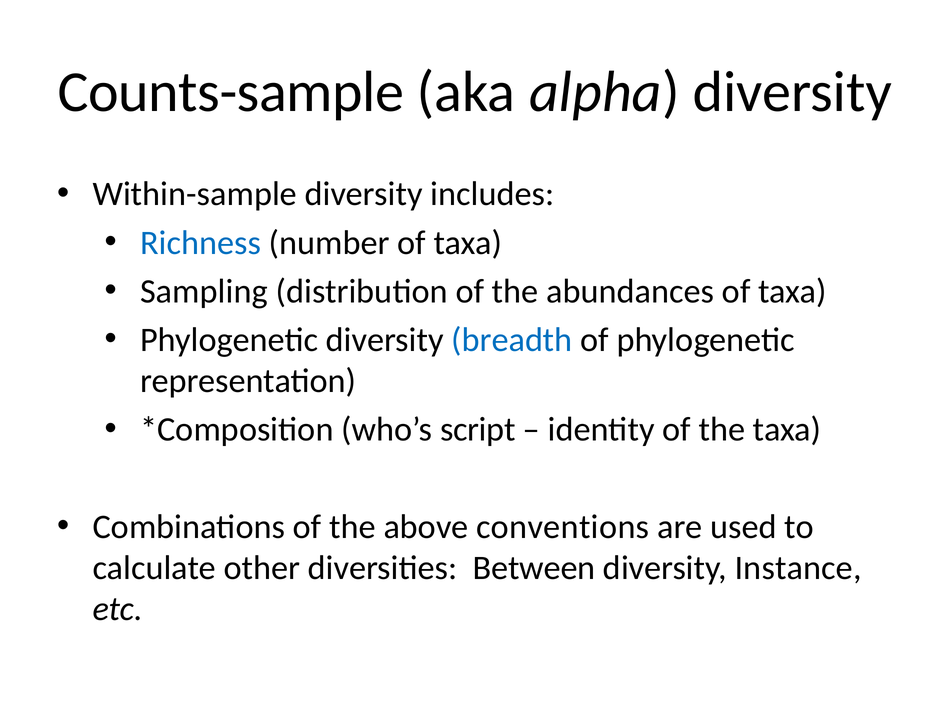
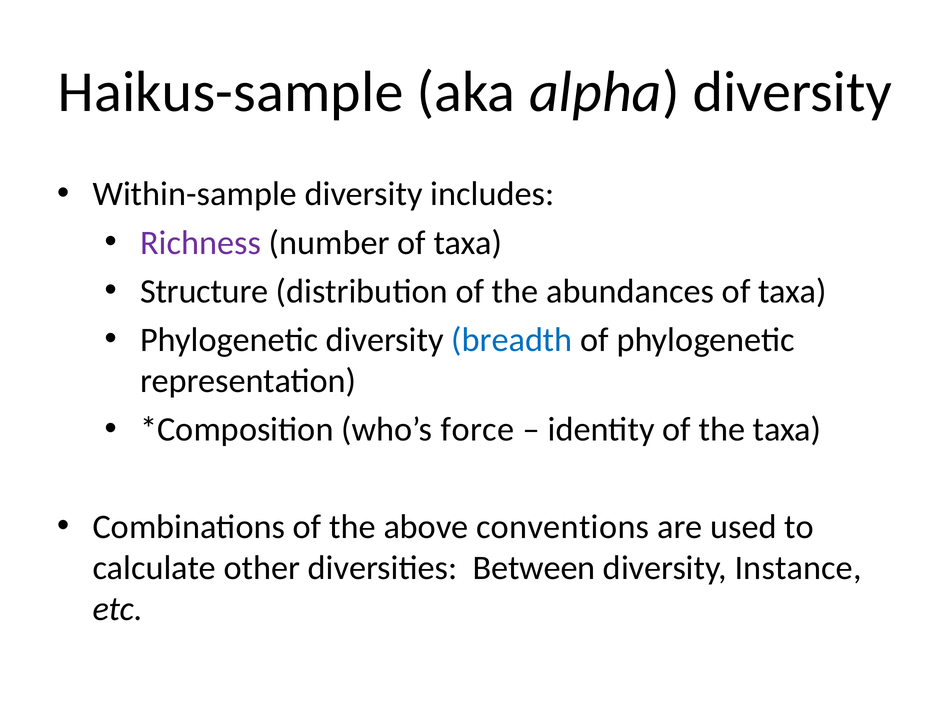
Counts-sample: Counts-sample -> Haikus-sample (231, 92)
Richness colour: blue -> purple (201, 243)
Sampling: Sampling -> Structure (204, 291)
script: script -> force (477, 429)
